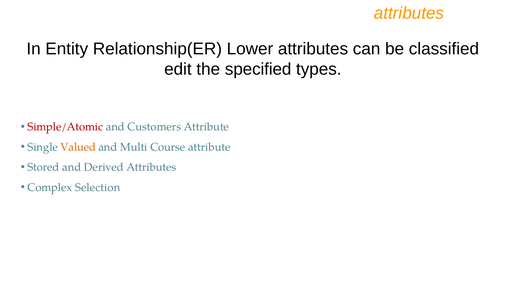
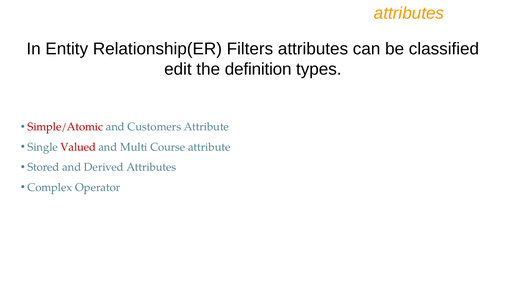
Lower: Lower -> Filters (250, 49)
specified: specified -> definition (258, 69)
Valued colour: orange -> red (78, 147)
Selection: Selection -> Operator (98, 187)
